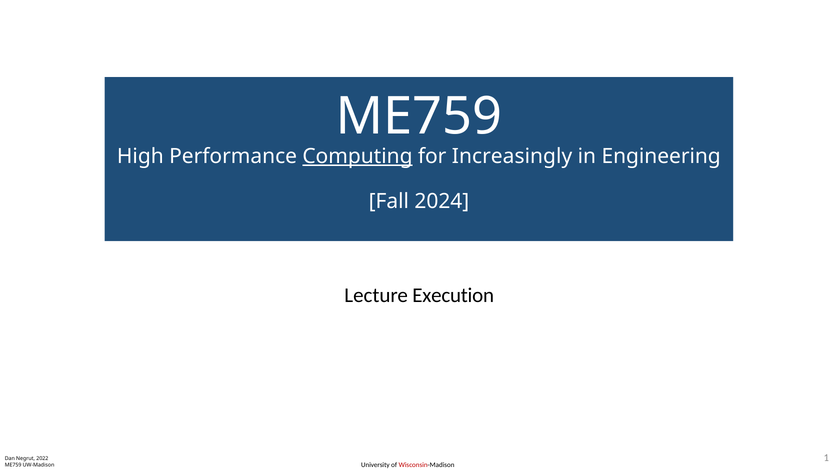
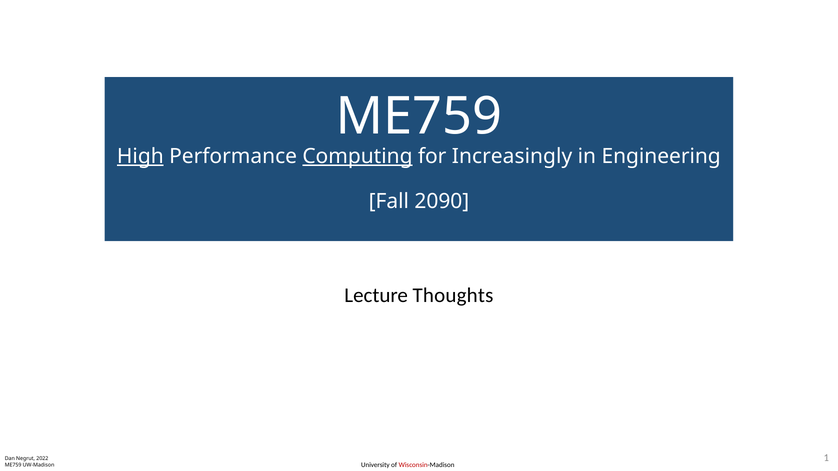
High underline: none -> present (140, 156)
2024: 2024 -> 2090 (442, 202)
Execution: Execution -> Thoughts (453, 296)
